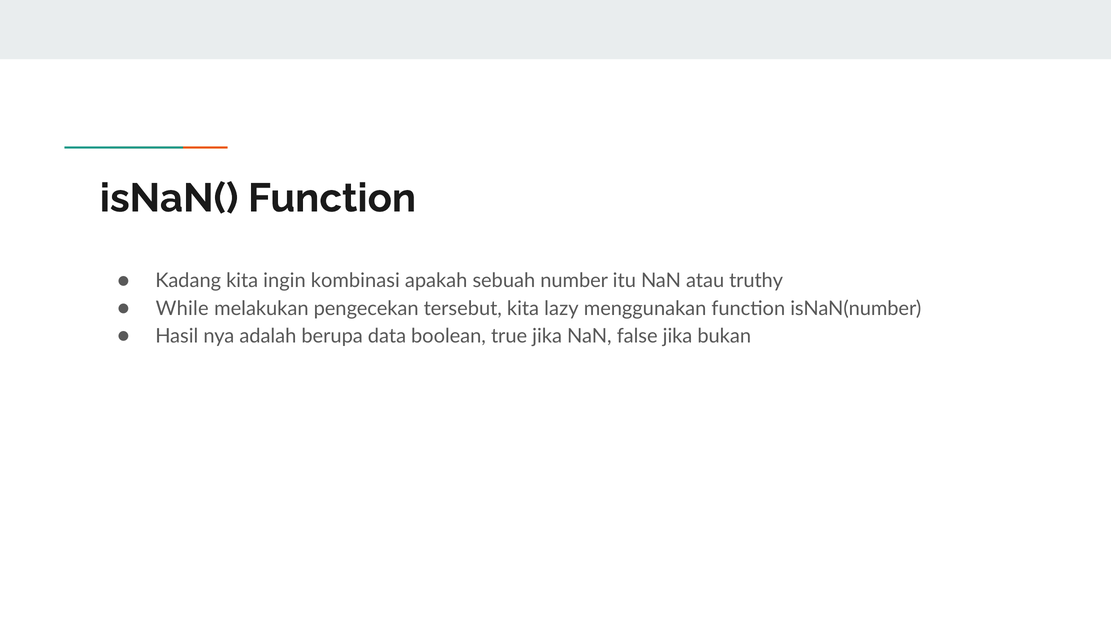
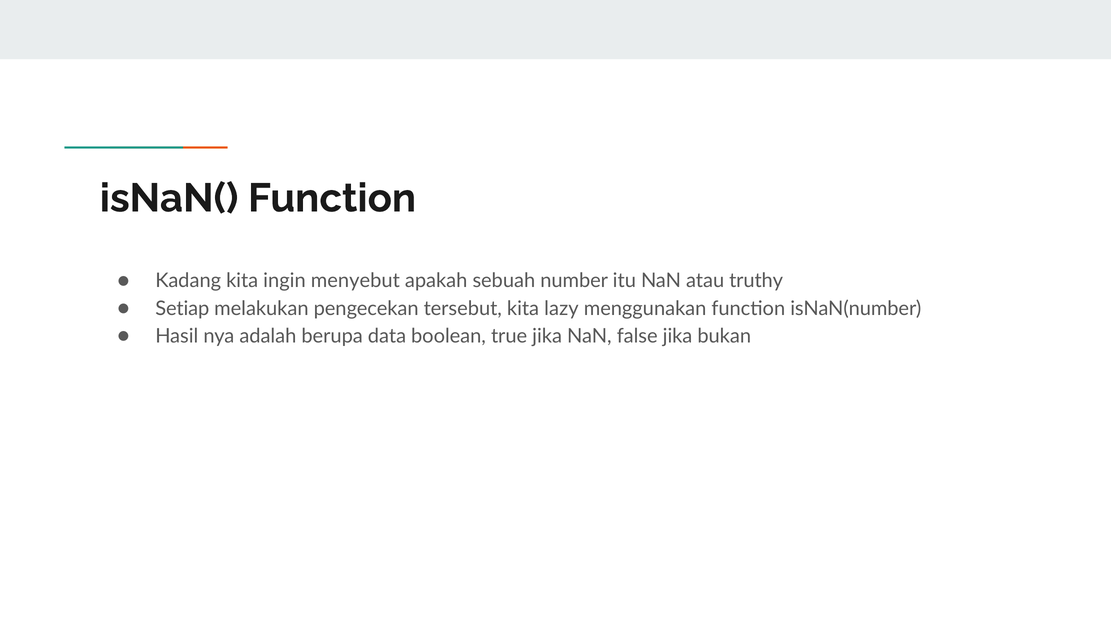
kombinasi: kombinasi -> menyebut (355, 281)
While: While -> Setiap (182, 308)
